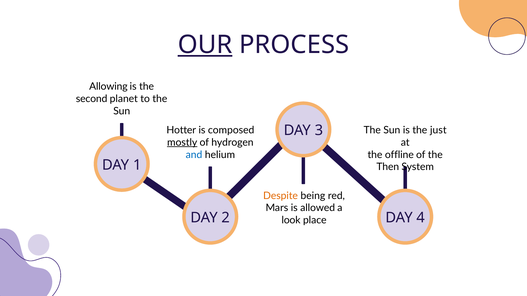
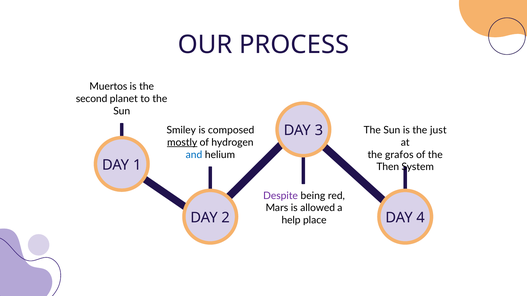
OUR underline: present -> none (205, 45)
Allowing: Allowing -> Muertos (108, 87)
Hotter: Hotter -> Smiley (181, 130)
offline: offline -> grafos (399, 155)
Despite colour: orange -> purple (280, 196)
look: look -> help (291, 221)
